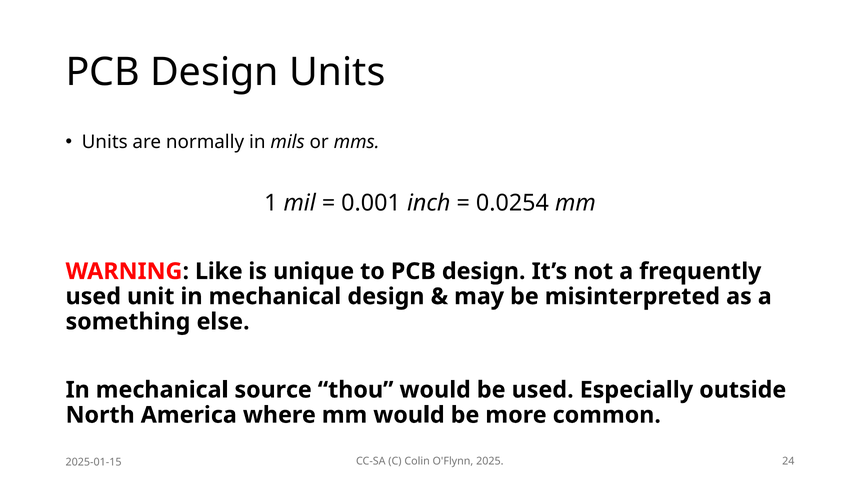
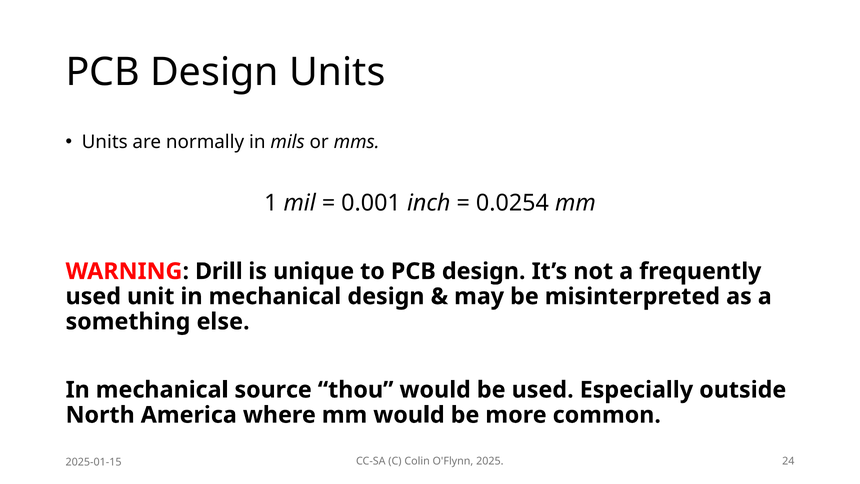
Like: Like -> Drill (219, 271)
